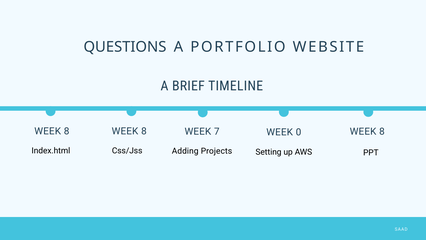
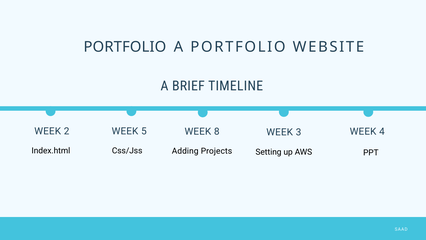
QUESTIONS: QUESTIONS -> PORTFOLIO (125, 47)
8: 8 -> 5 (144, 131)
8: 8 -> 2 (67, 131)
7: 7 -> 8 (217, 131)
8: 8 -> 4 (382, 131)
0: 0 -> 3 (299, 132)
